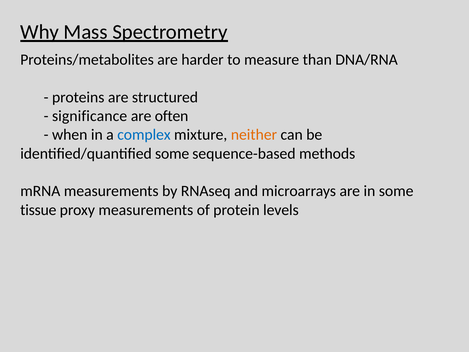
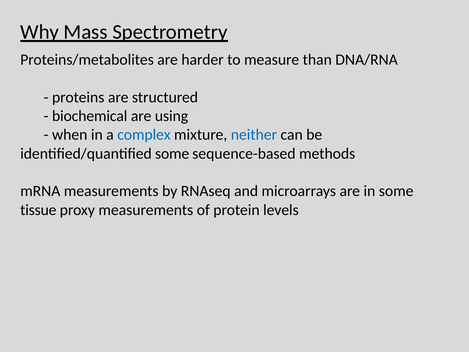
significance: significance -> biochemical (90, 116)
often: often -> using (172, 116)
neither colour: orange -> blue (254, 135)
